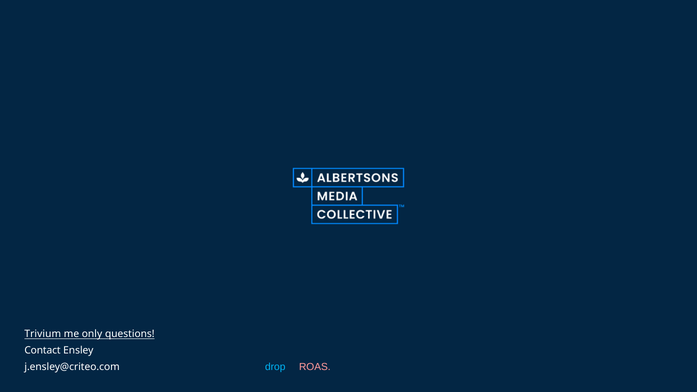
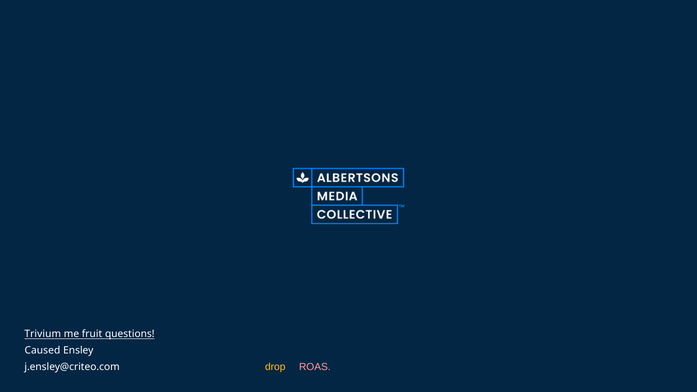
only: only -> fruit (92, 334)
Contact: Contact -> Caused (42, 351)
drop colour: light blue -> yellow (275, 367)
